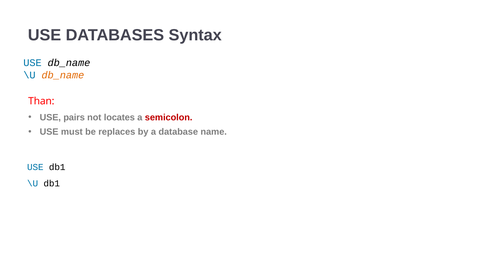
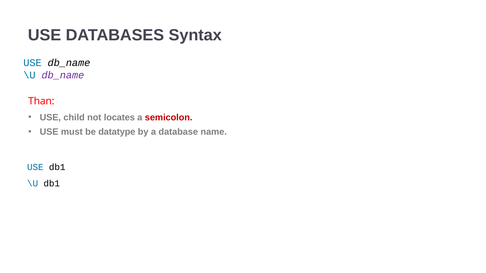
db_name colour: orange -> purple (63, 75)
pairs: pairs -> child (74, 117)
replaces: replaces -> datatype (117, 132)
